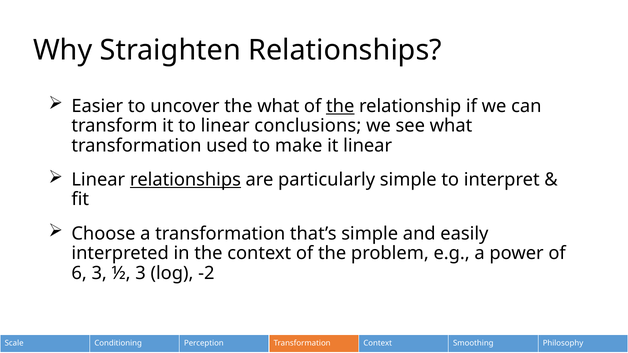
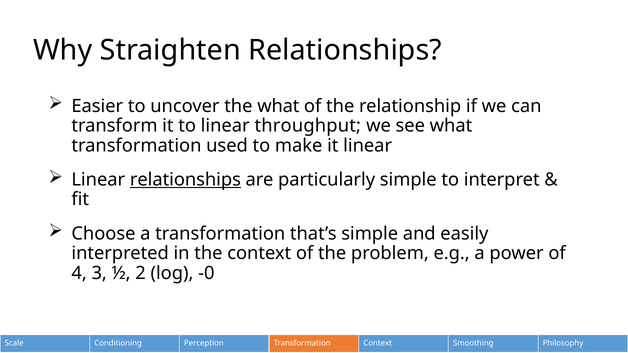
the underline: present -> none (340, 106)
conclusions: conclusions -> throughput (308, 126)
6: 6 -> 4 (79, 273)
½ 3: 3 -> 2 (141, 273)
-2: -2 -> -0 (206, 273)
